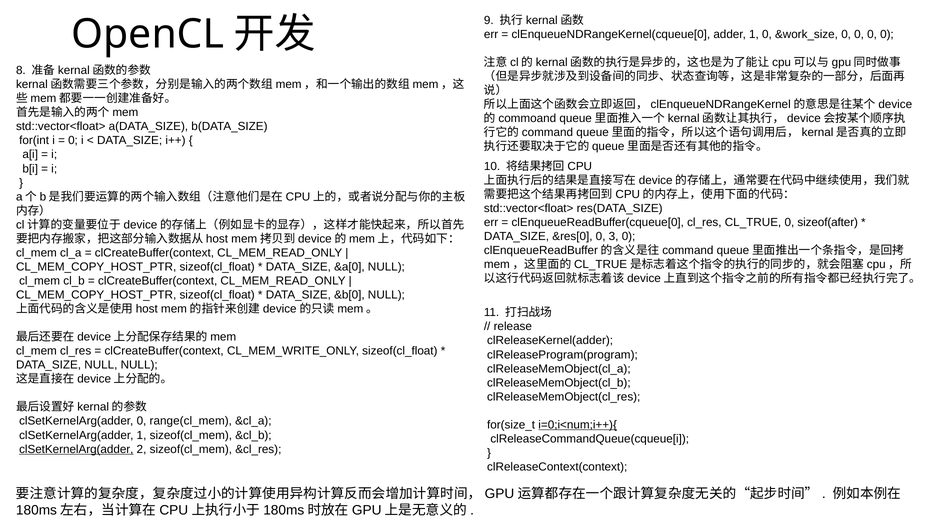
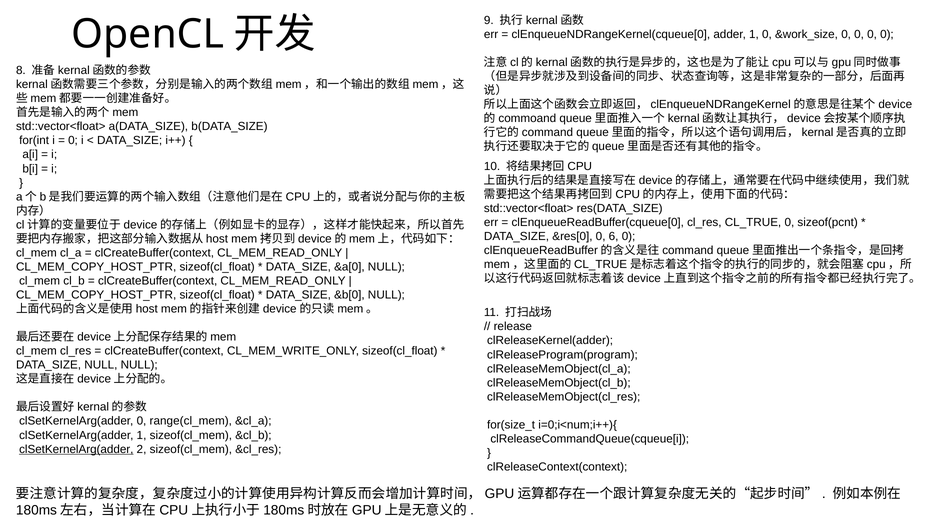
sizeof(after: sizeof(after -> sizeof(pcnt (828, 223)
3: 3 -> 6 (614, 237)
i=0;i<num;i++){ underline: present -> none (578, 425)
